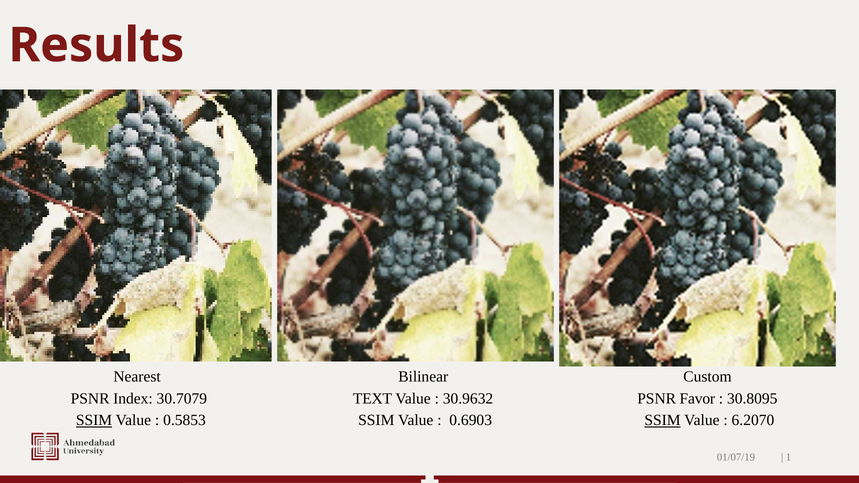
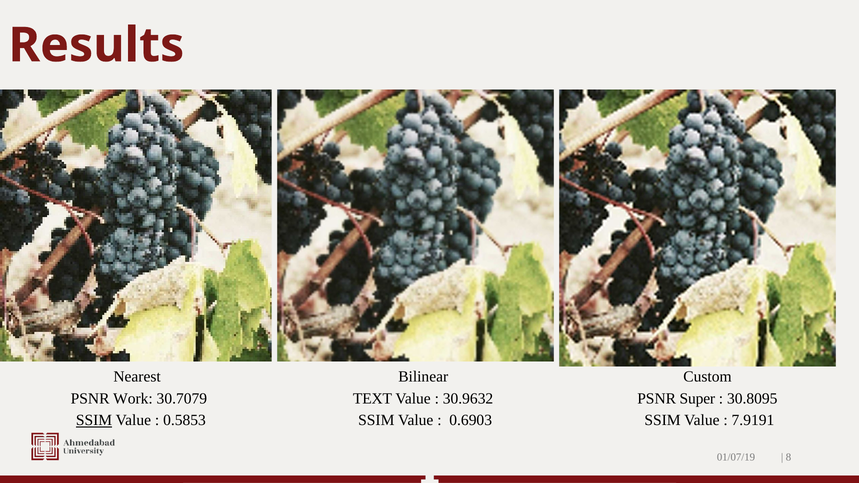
Index: Index -> Work (133, 399)
Favor: Favor -> Super (697, 399)
SSIM underline: present -> none (662, 420)
6.2070: 6.2070 -> 7.9191 (753, 420)
1: 1 -> 8 (788, 458)
